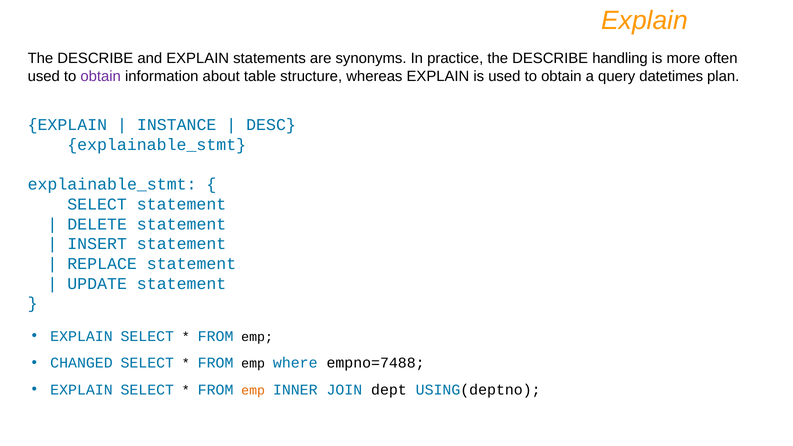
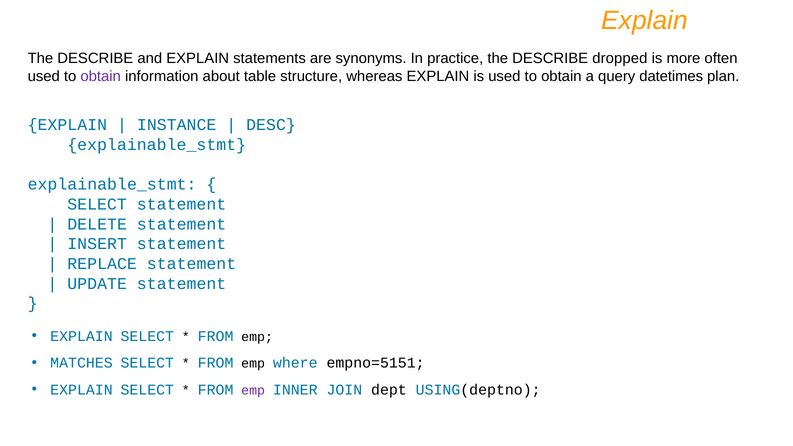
handling: handling -> dropped (620, 59)
CHANGED: CHANGED -> MATCHES (81, 363)
empno=7488: empno=7488 -> empno=5151 (376, 363)
emp colour: orange -> purple (253, 390)
